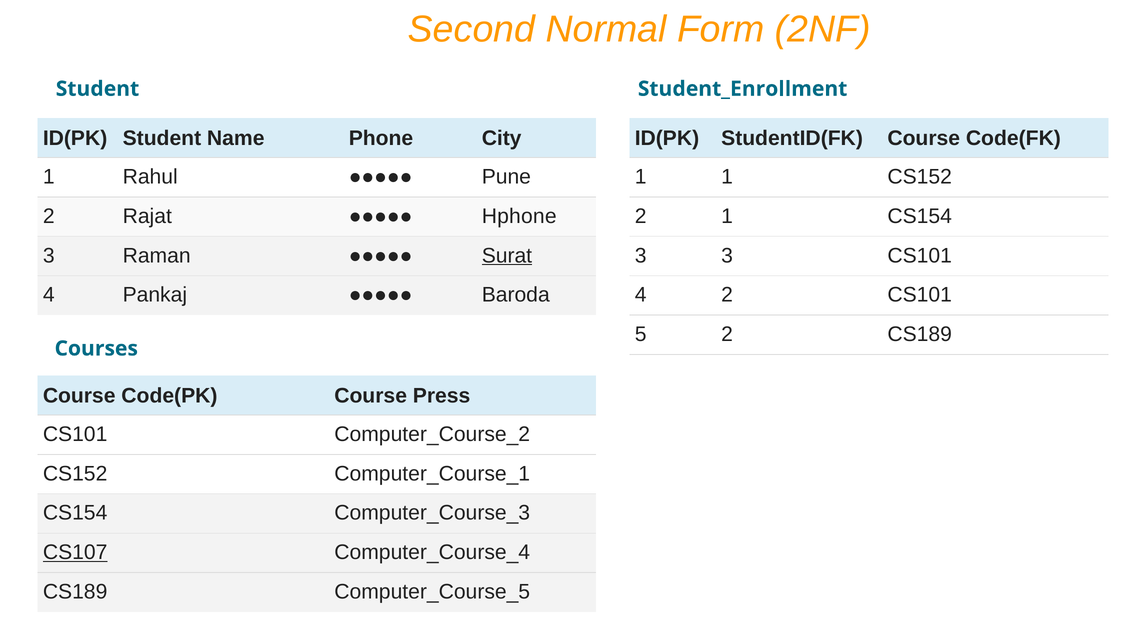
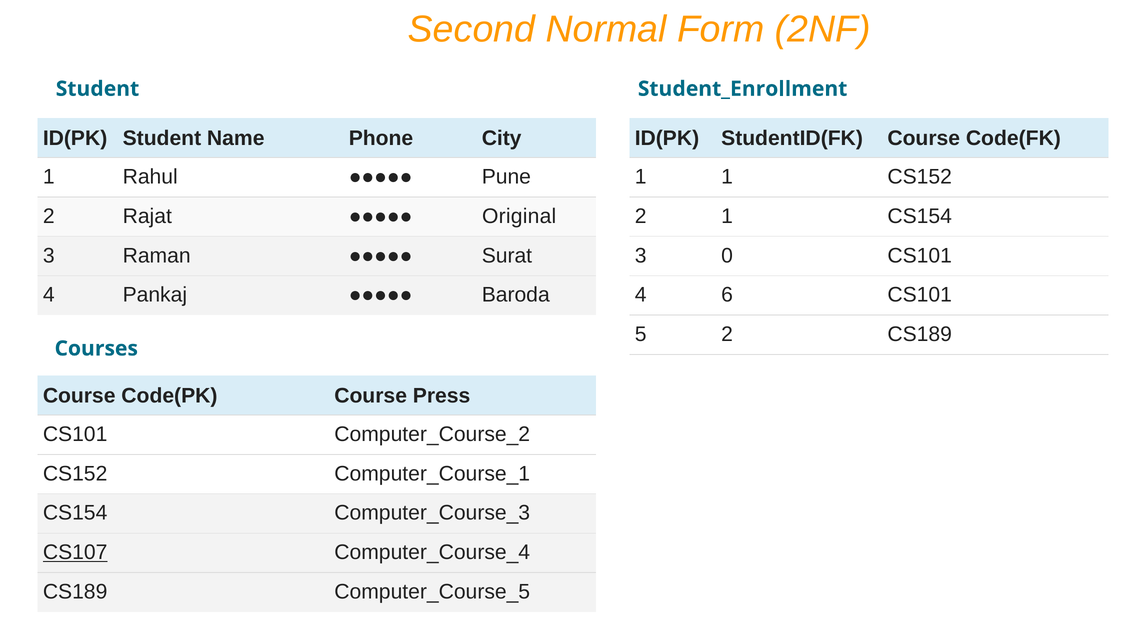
Hphone: Hphone -> Original (519, 216)
Surat underline: present -> none (507, 256)
3 3: 3 -> 0 (727, 256)
4 2: 2 -> 6 (727, 295)
